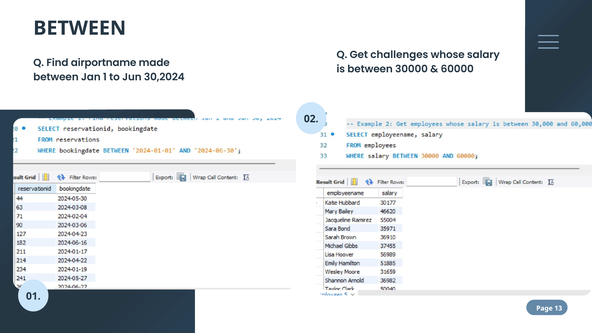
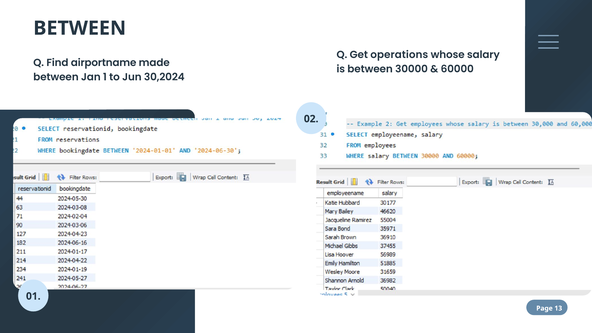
challenges: challenges -> operations (399, 55)
